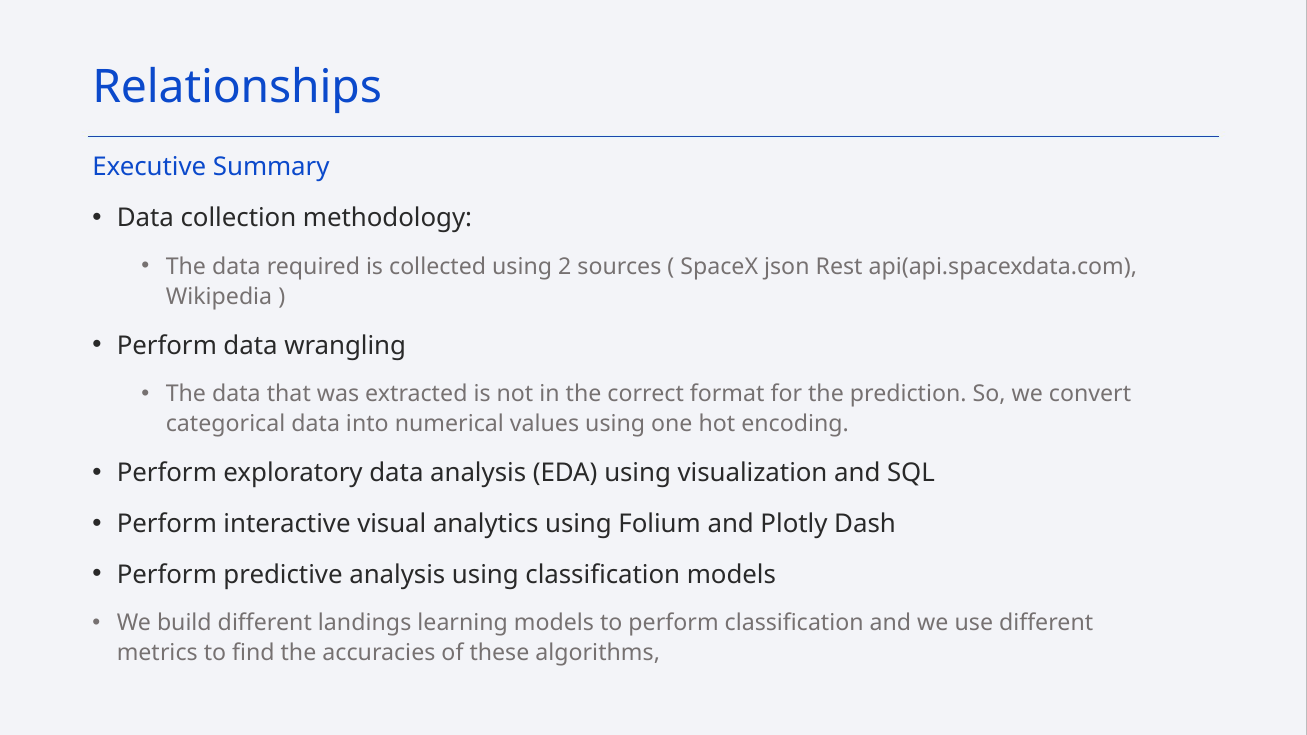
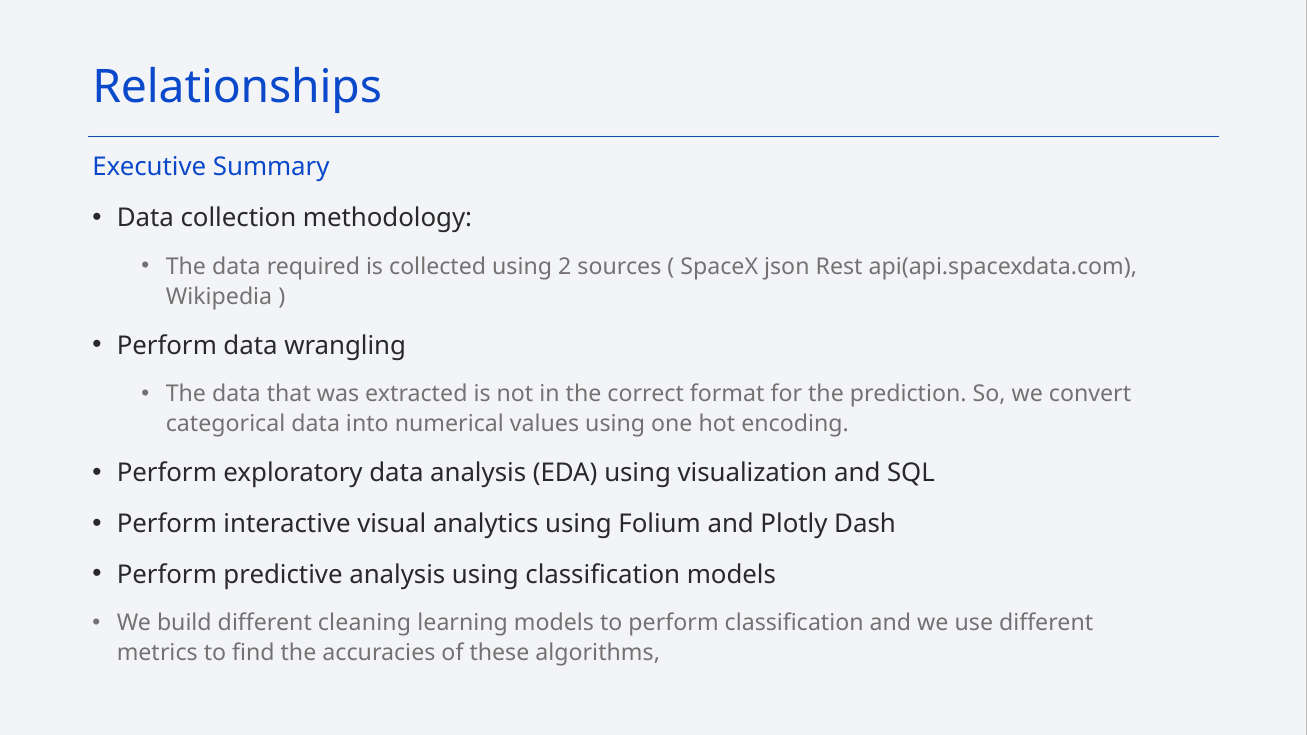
landings: landings -> cleaning (365, 623)
